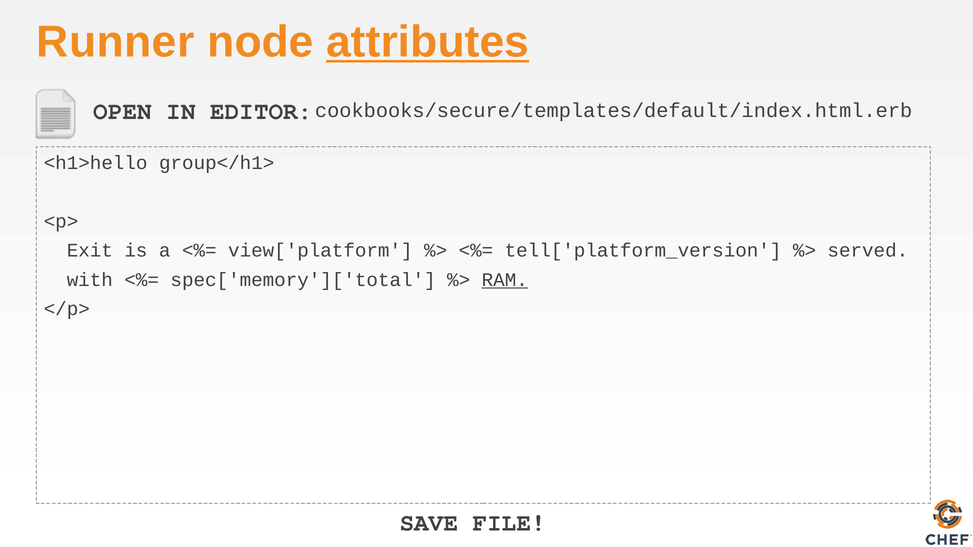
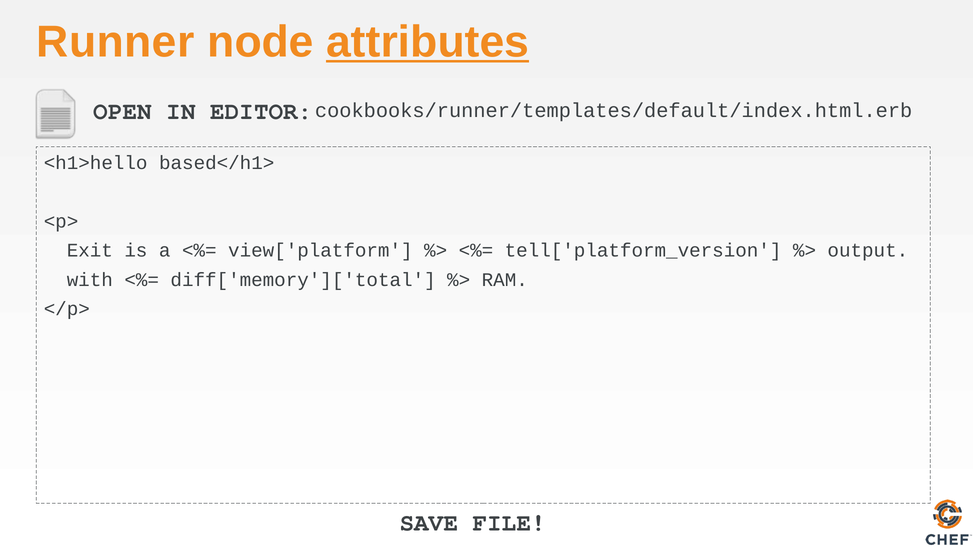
cookbooks/secure/templates/default/index.html.erb: cookbooks/secure/templates/default/index.html.erb -> cookbooks/runner/templates/default/index.html.erb (614, 111)
group</h1>: group</h1> -> based</h1> (217, 163)
served: served -> output (868, 251)
spec['memory']['total: spec['memory']['total -> diff['memory']['total (303, 280)
RAM underline: present -> none (505, 280)
